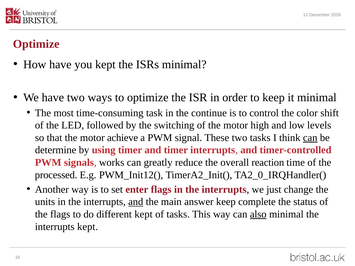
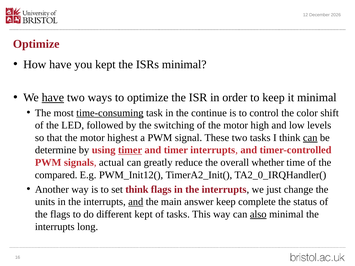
have underline: none -> present (53, 98)
time-consuming underline: none -> present (110, 113)
achieve: achieve -> highest (122, 138)
timer underline: none -> present (130, 150)
works: works -> actual (112, 163)
reaction: reaction -> whether (268, 163)
processed: processed -> compared (56, 175)
set enter: enter -> think (137, 190)
interrupts kept: kept -> long (88, 227)
